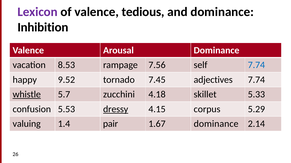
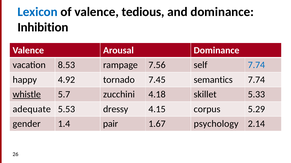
Lexicon colour: purple -> blue (38, 12)
9.52: 9.52 -> 4.92 (66, 80)
adjectives: adjectives -> semantics (213, 80)
confusion: confusion -> adequate (32, 110)
dressy underline: present -> none (116, 110)
valuing: valuing -> gender (27, 124)
1.67 dominance: dominance -> psychology (216, 124)
